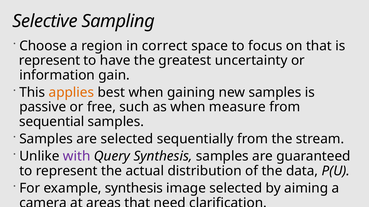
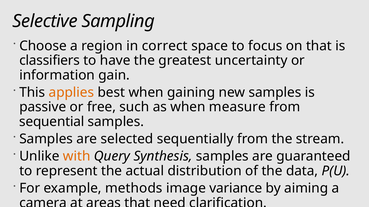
represent: represent -> classifiers (50, 61)
with colour: purple -> orange (77, 157)
example synthesis: synthesis -> methods (134, 189)
image selected: selected -> variance (236, 189)
